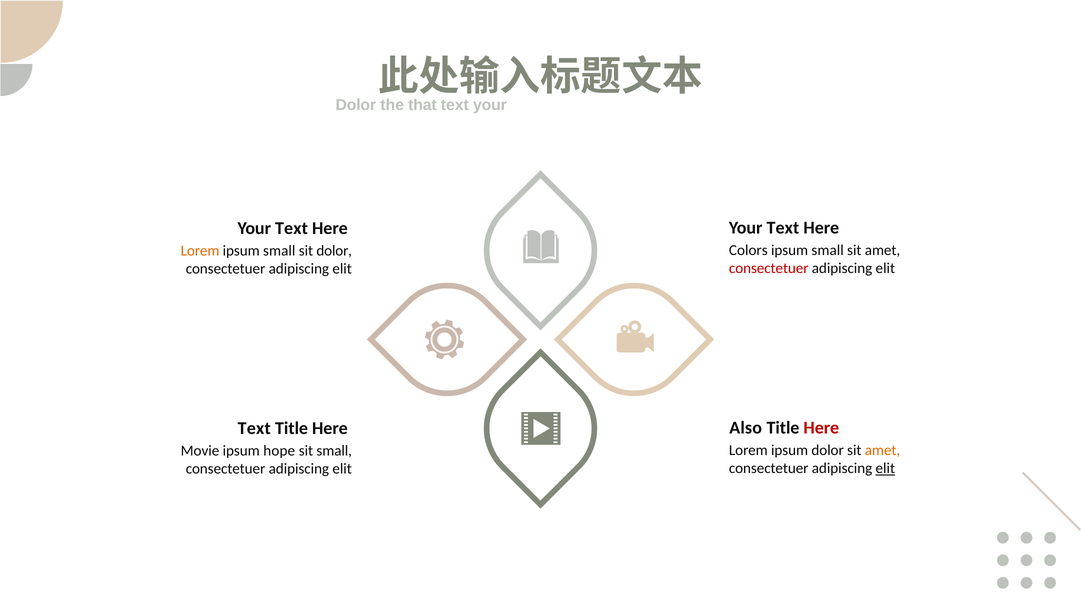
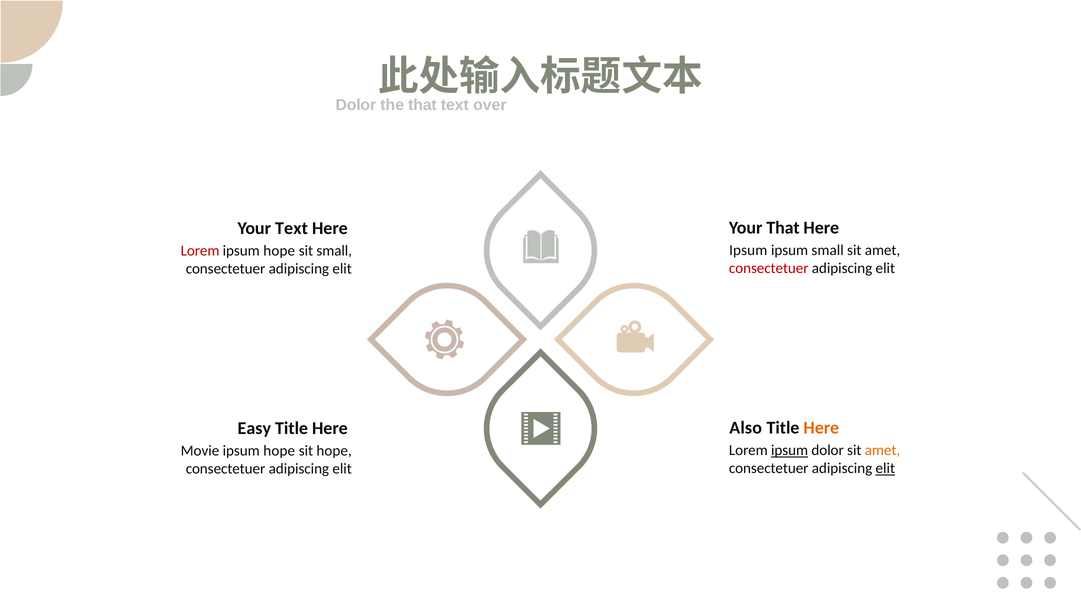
text your: your -> over (490, 105)
Text: Text -> That (783, 228)
Colors: Colors -> Ipsum (748, 250)
Lorem colour: orange -> red (200, 251)
small: small -> hope (279, 251)
sit dolor: dolor -> small (334, 251)
Here colour: red -> orange (821, 428)
Text: Text -> Easy (254, 428)
ipsum underline: none -> present (790, 450)
sit small: small -> hope (334, 451)
